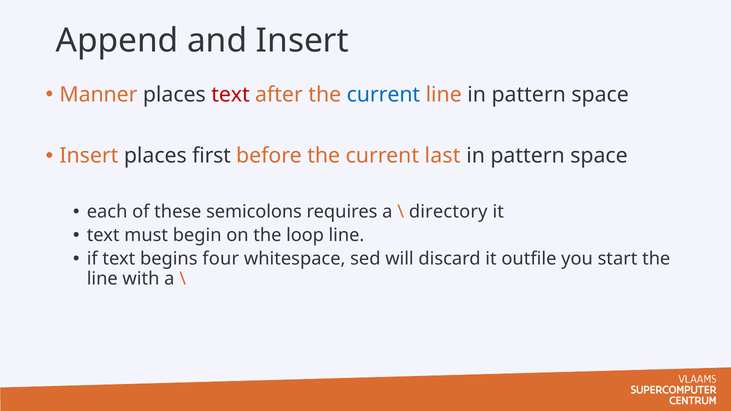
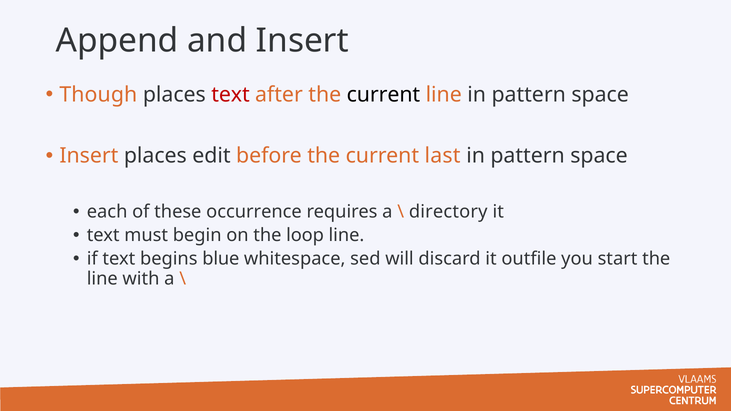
Manner: Manner -> Though (98, 95)
current colour: blue -> black (383, 95)
first: first -> edit (211, 156)
semicolons: semicolons -> occurrence (254, 212)
four: four -> blue (221, 259)
